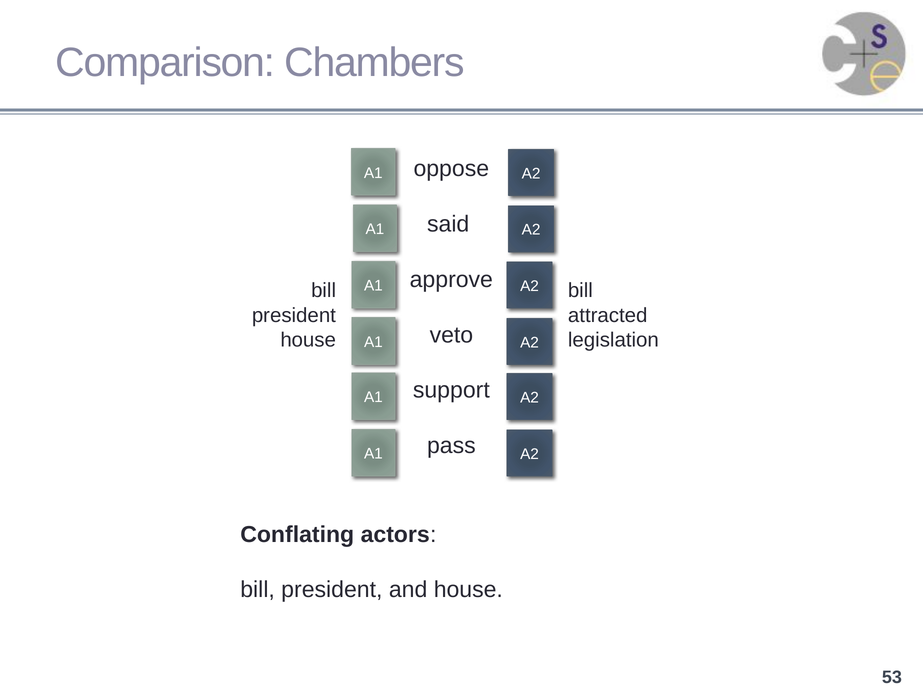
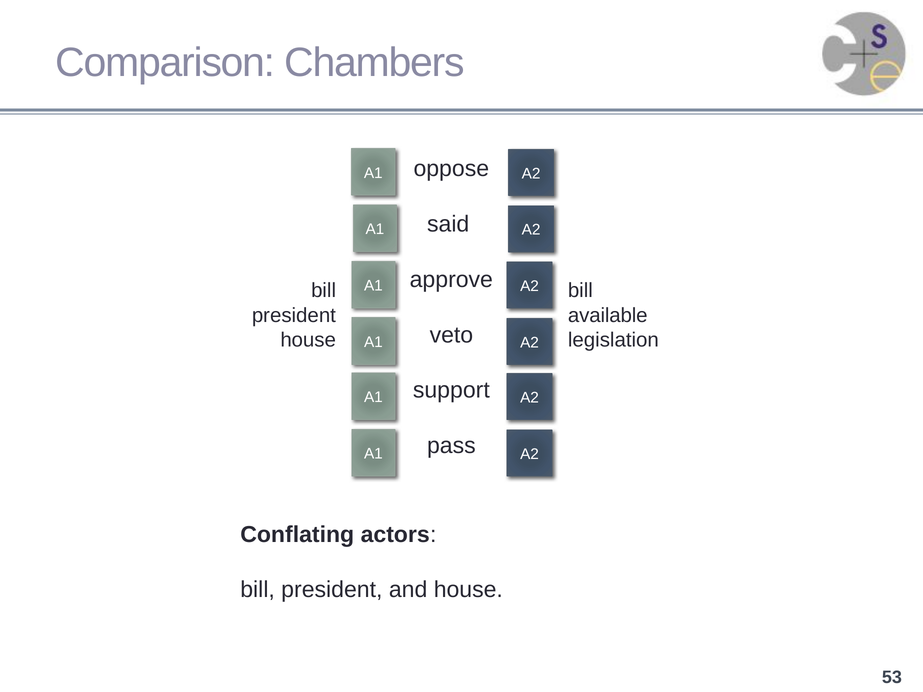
attracted: attracted -> available (608, 315)
